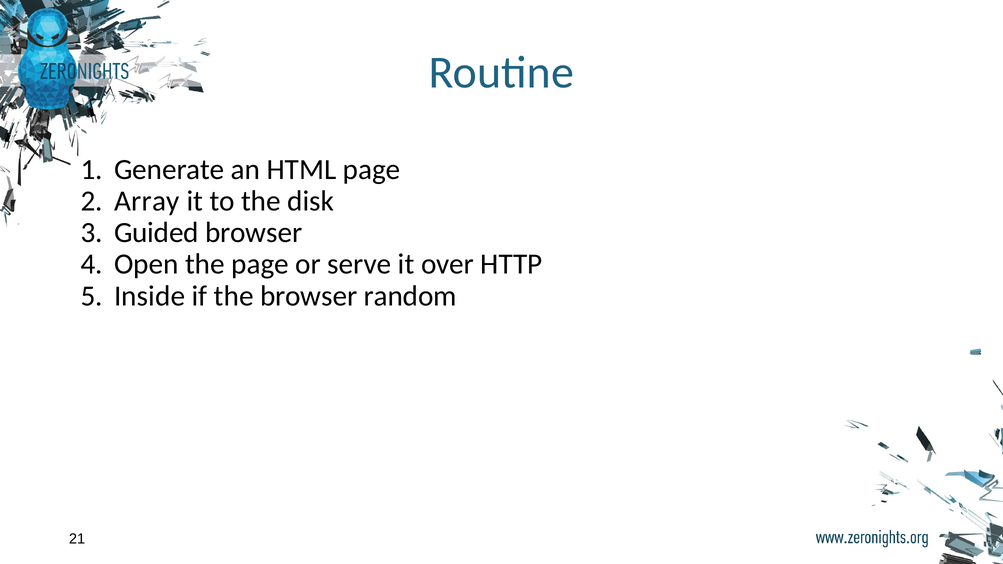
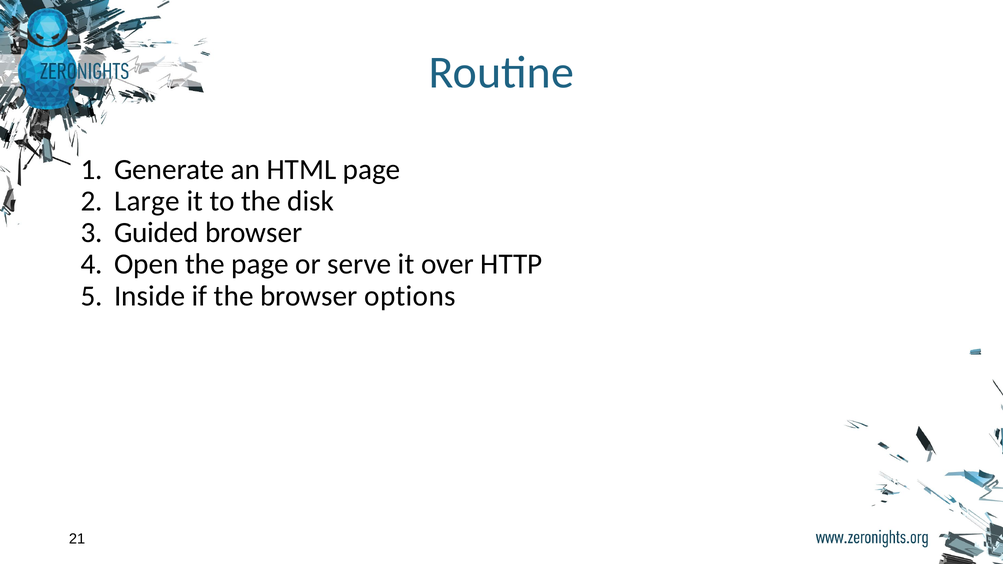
Array: Array -> Large (147, 201)
random: random -> options (410, 296)
